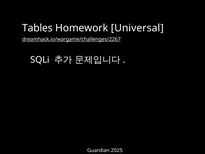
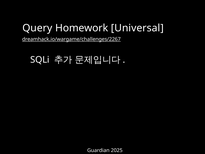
Tables: Tables -> Query (37, 28)
